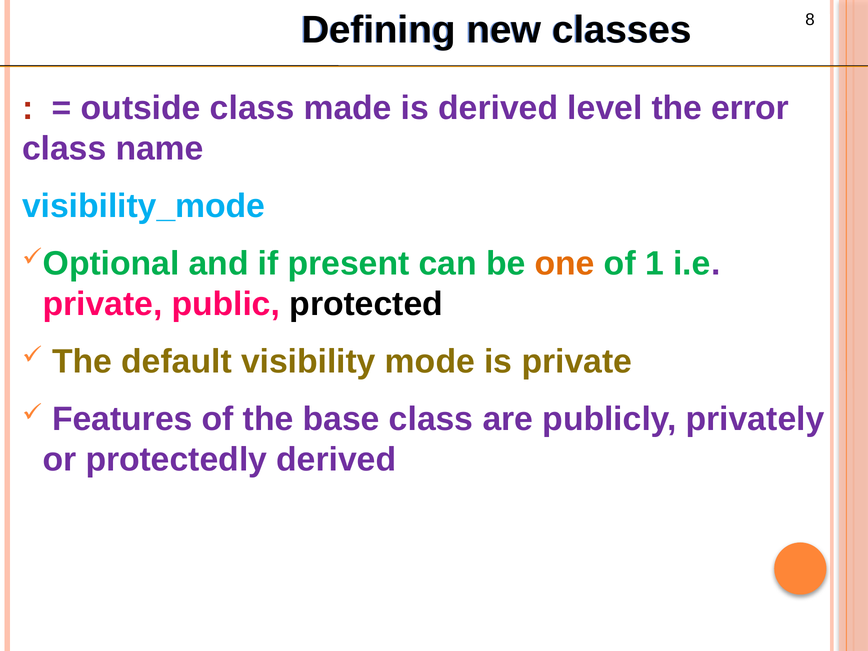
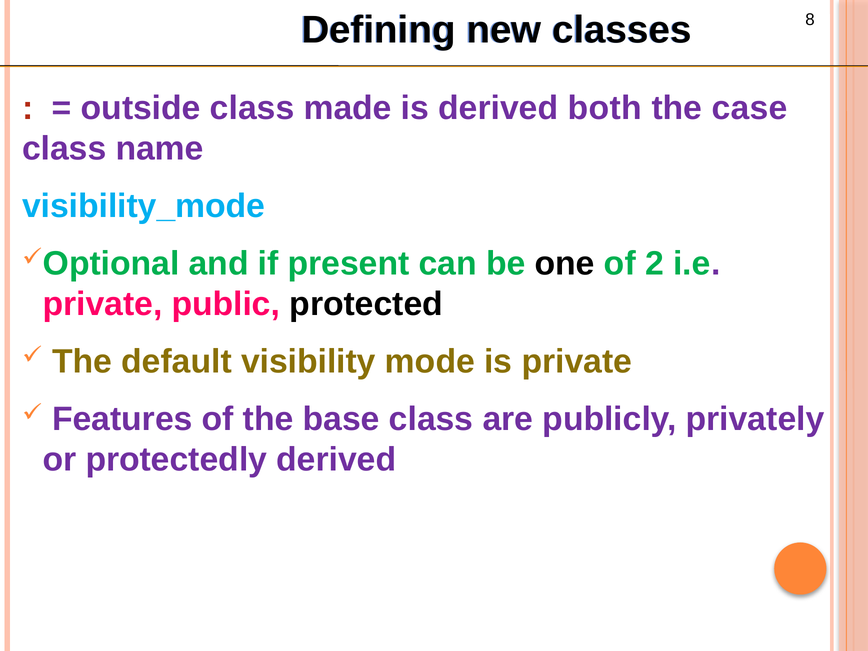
level: level -> both (605, 108)
error: error -> case (750, 108)
one colour: orange -> black (565, 264)
1: 1 -> 2 (654, 264)
